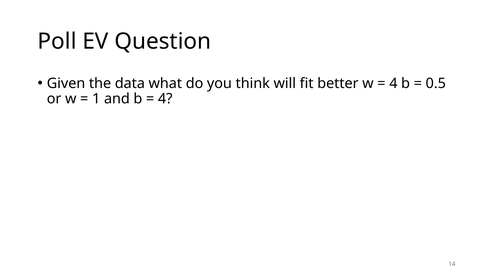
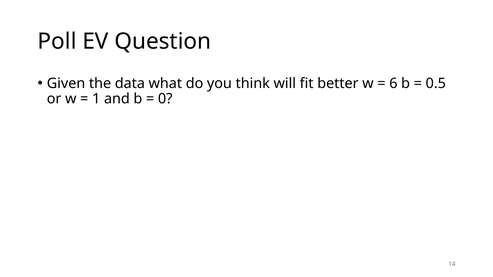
4: 4 -> 6 (393, 83)
4: 4 -> 0 (165, 99)
